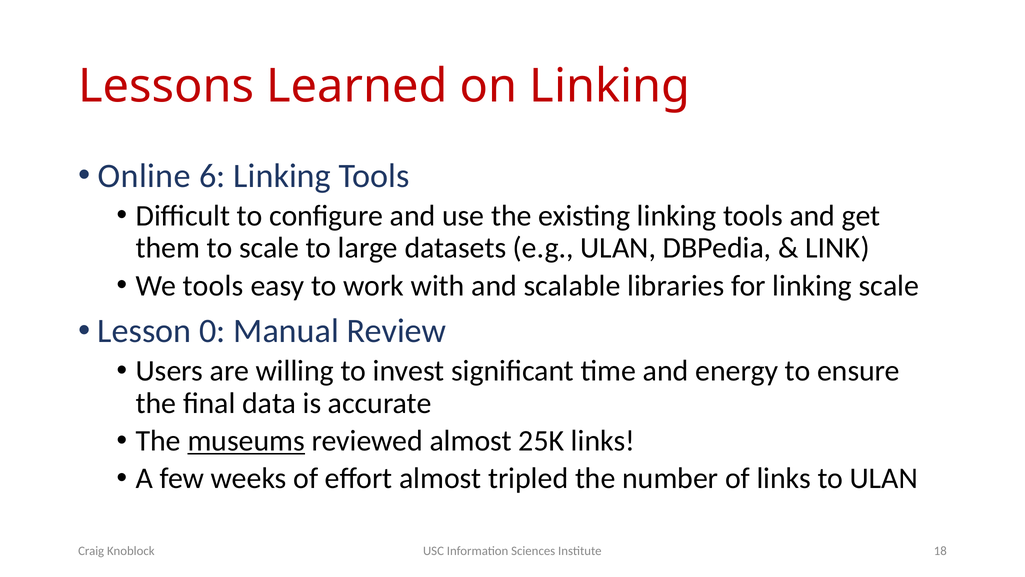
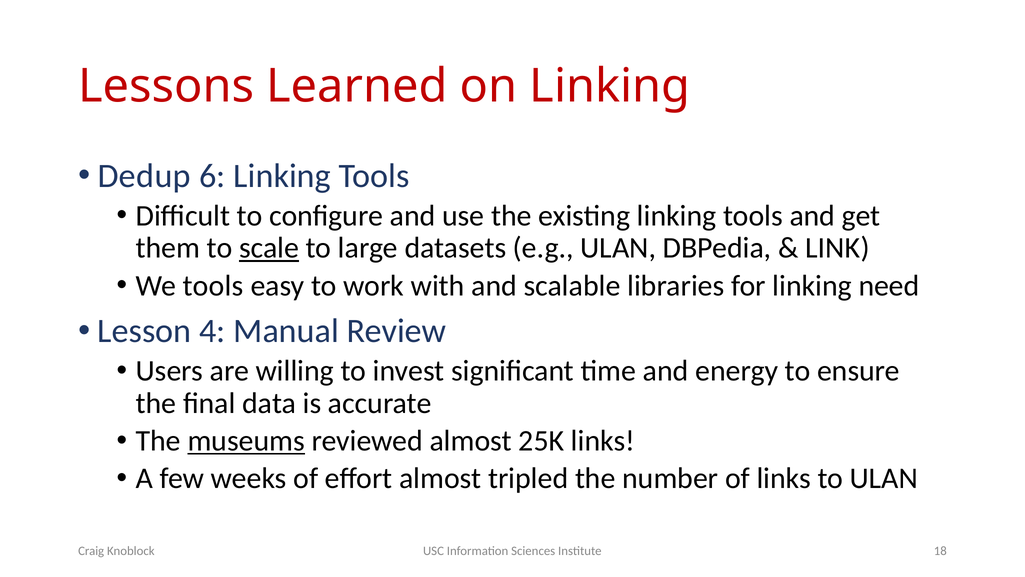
Online: Online -> Dedup (144, 176)
scale underline: none -> present (269, 248)
linking scale: scale -> need (889, 285)
0: 0 -> 4 (212, 331)
